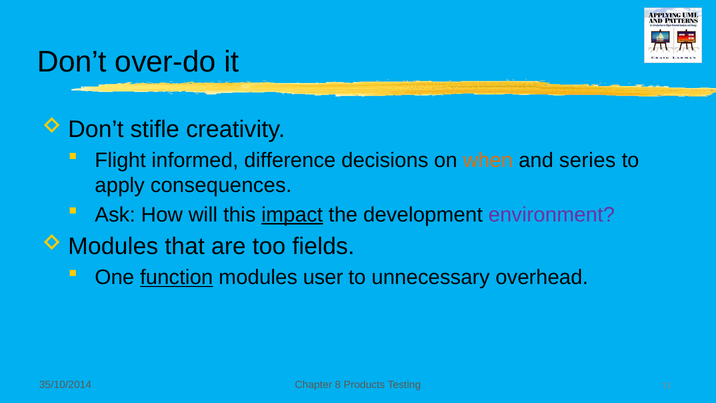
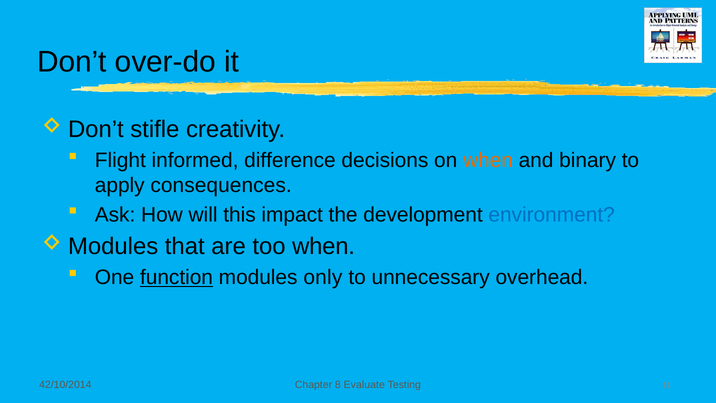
series: series -> binary (588, 160)
impact underline: present -> none (292, 215)
environment colour: purple -> blue (552, 215)
too fields: fields -> when (324, 246)
user: user -> only (323, 277)
35/10/2014: 35/10/2014 -> 42/10/2014 (65, 384)
Products: Products -> Evaluate (364, 384)
